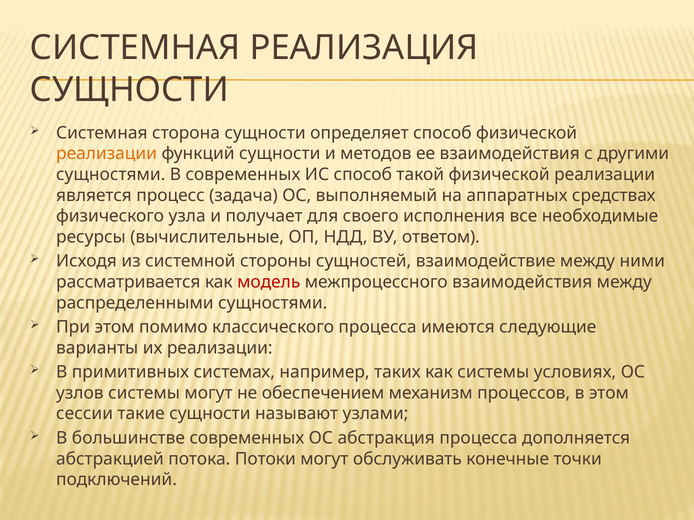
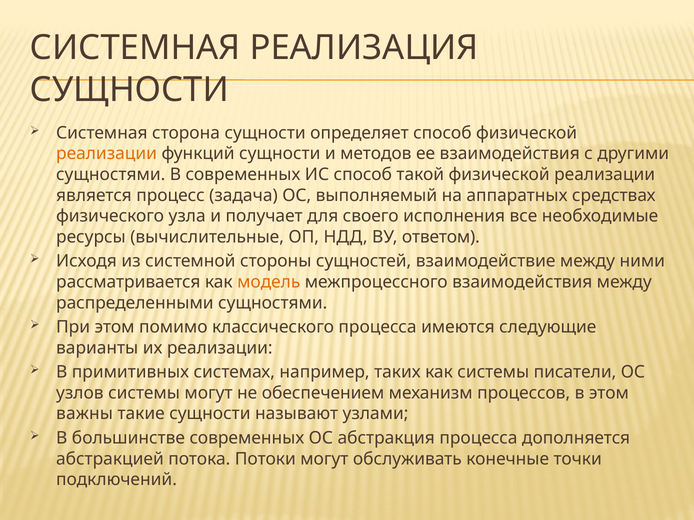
модель colour: red -> orange (269, 282)
условиях: условиях -> писатели (575, 372)
сессии: сессии -> важны (85, 414)
